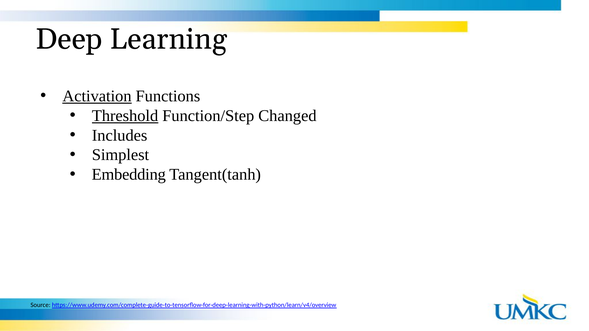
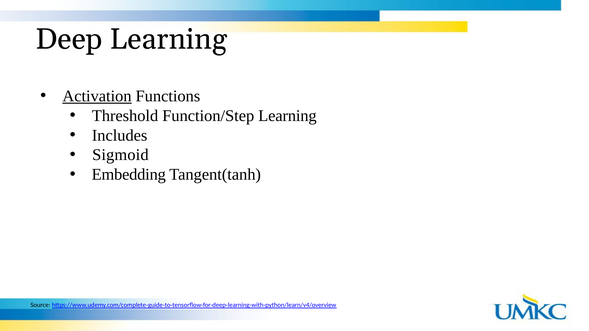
Threshold underline: present -> none (125, 116)
Function/Step Changed: Changed -> Learning (287, 116)
Simplest: Simplest -> Sigmoid (120, 155)
